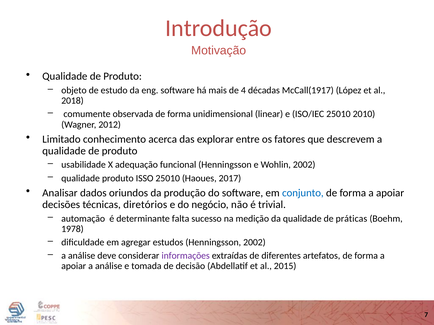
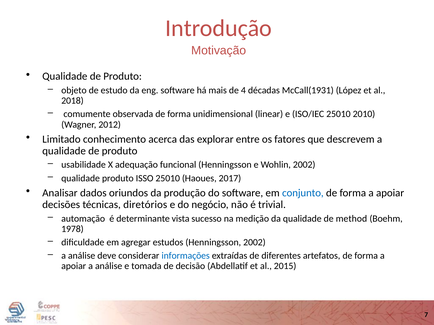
McCall(1917: McCall(1917 -> McCall(1931 (308, 90)
falta: falta -> vista (181, 219)
práticas: práticas -> method (351, 219)
informações colour: purple -> blue (186, 256)
